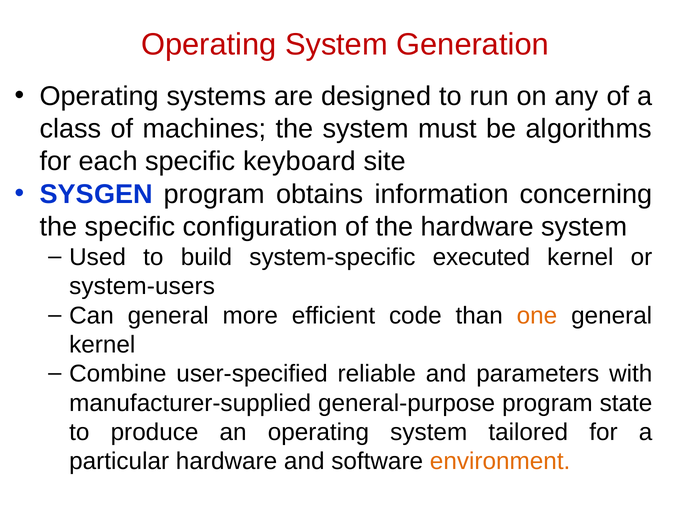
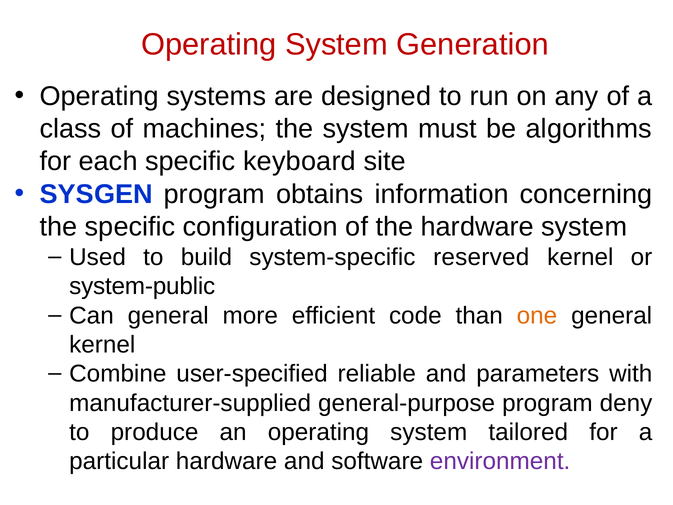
executed: executed -> reserved (481, 257)
system-users: system-users -> system-public (142, 286)
state: state -> deny (626, 403)
environment colour: orange -> purple (500, 461)
